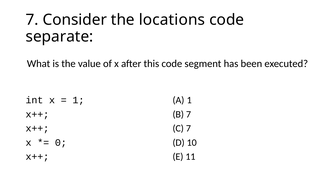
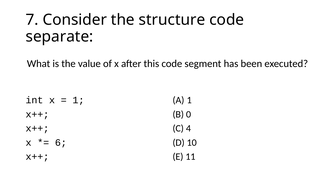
locations: locations -> structure (172, 20)
B 7: 7 -> 0 (189, 114)
C 7: 7 -> 4 (188, 128)
0: 0 -> 6 (61, 143)
